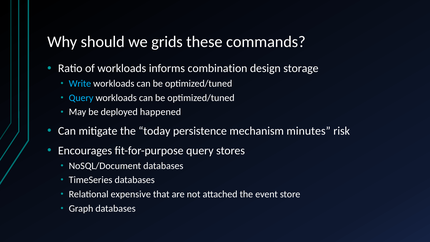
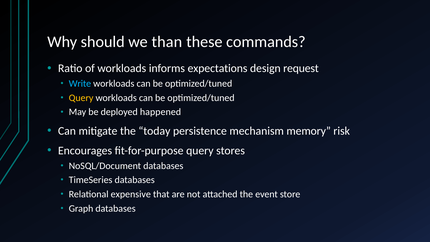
grids: grids -> than (167, 42)
combination: combination -> expectations (218, 68)
storage: storage -> request (301, 68)
Query colour: light blue -> yellow (81, 98)
minutes: minutes -> memory (309, 131)
